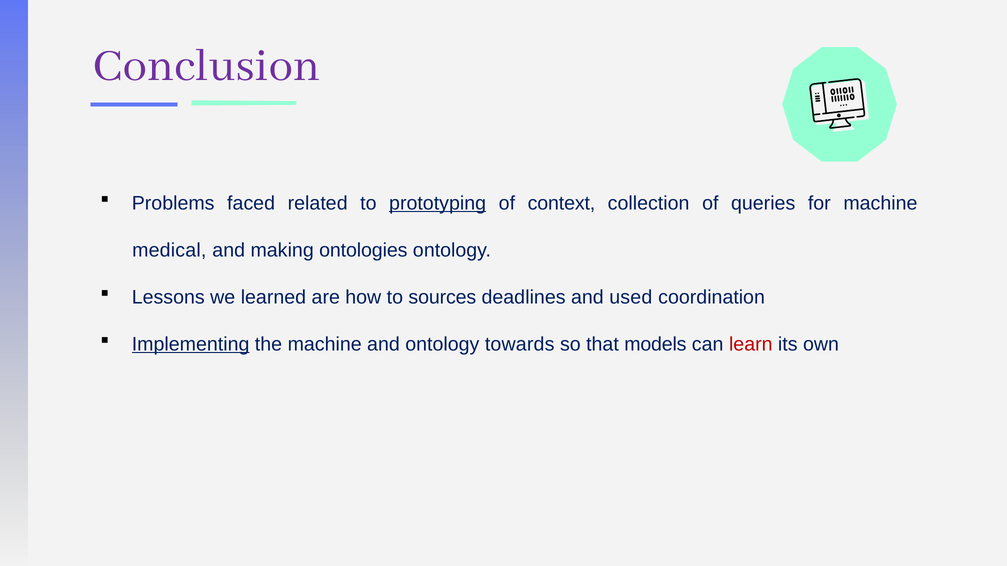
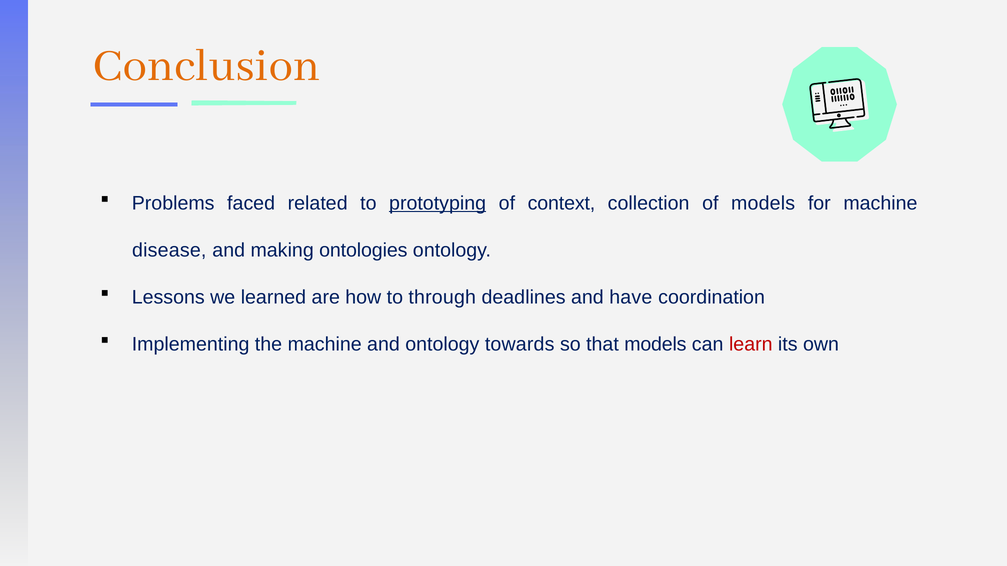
Conclusion colour: purple -> orange (207, 64)
of queries: queries -> models (763, 203)
medical: medical -> disease (169, 250)
sources: sources -> through (442, 297)
used: used -> have (631, 297)
Implementing underline: present -> none (191, 344)
